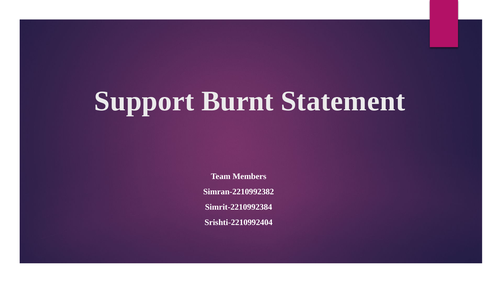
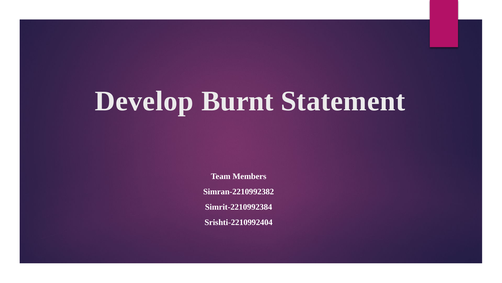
Support: Support -> Develop (144, 101)
